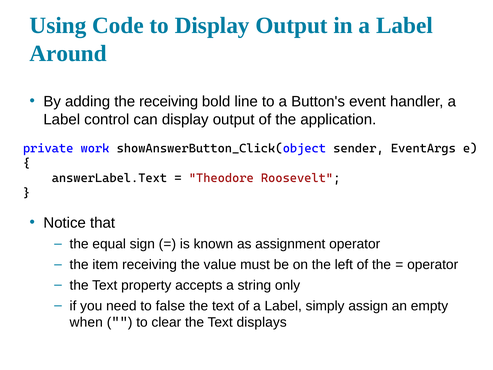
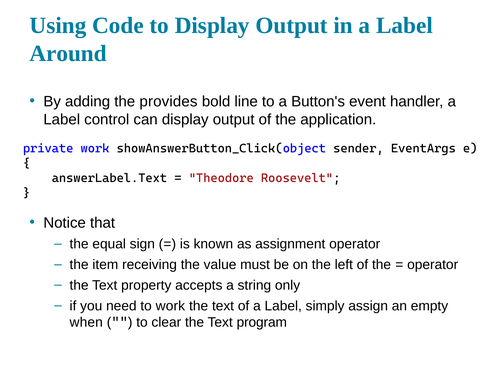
the receiving: receiving -> provides (168, 101)
to false: false -> work (170, 306)
displays: displays -> program (262, 322)
